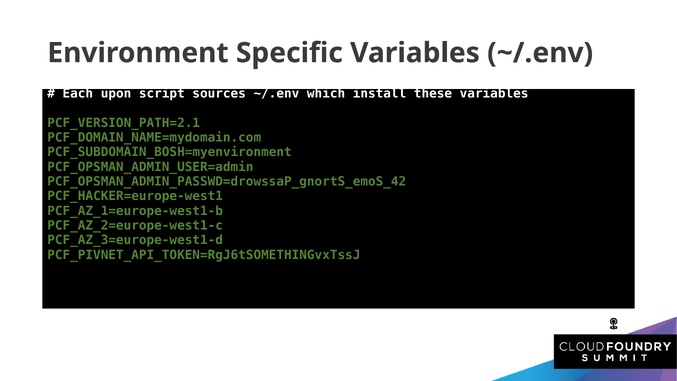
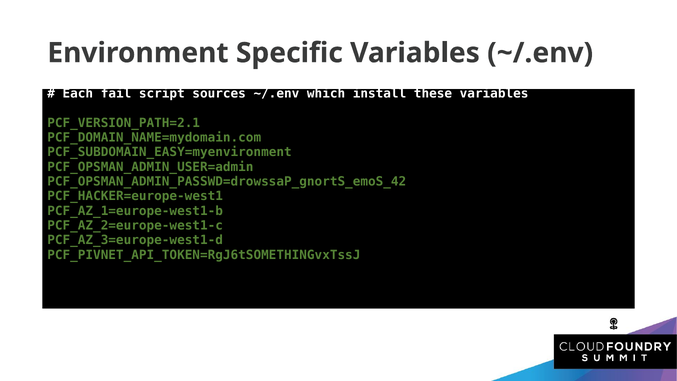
upon: upon -> fail (116, 93)
PCF_SUBDOMAIN_BOSH=myenvironment: PCF_SUBDOMAIN_BOSH=myenvironment -> PCF_SUBDOMAIN_EASY=myenvironment (170, 152)
